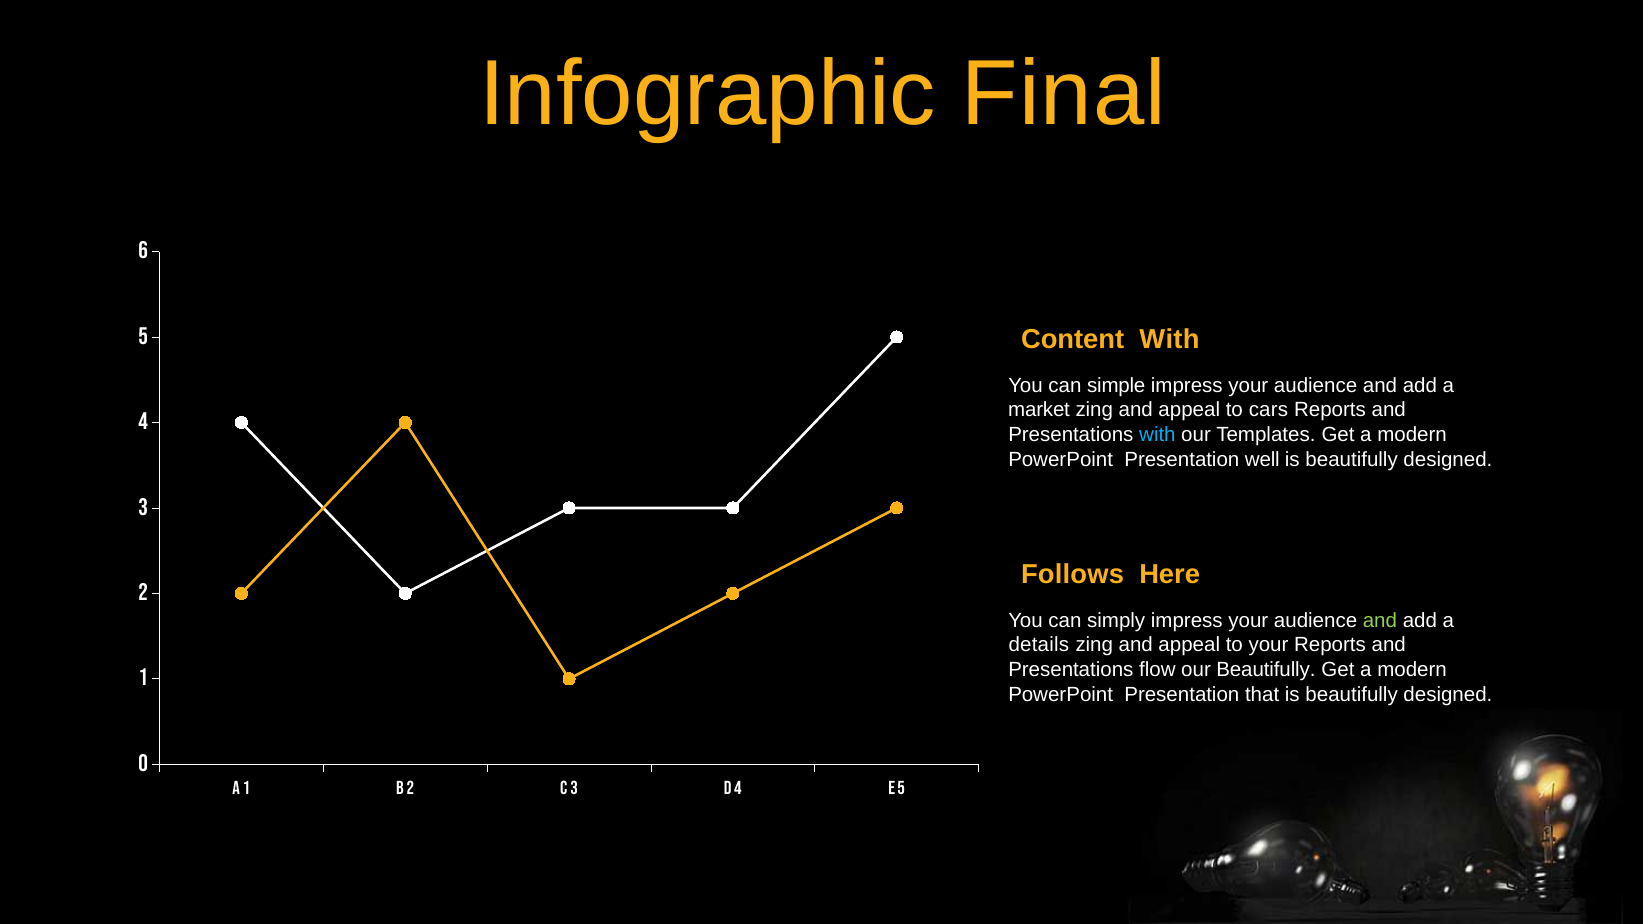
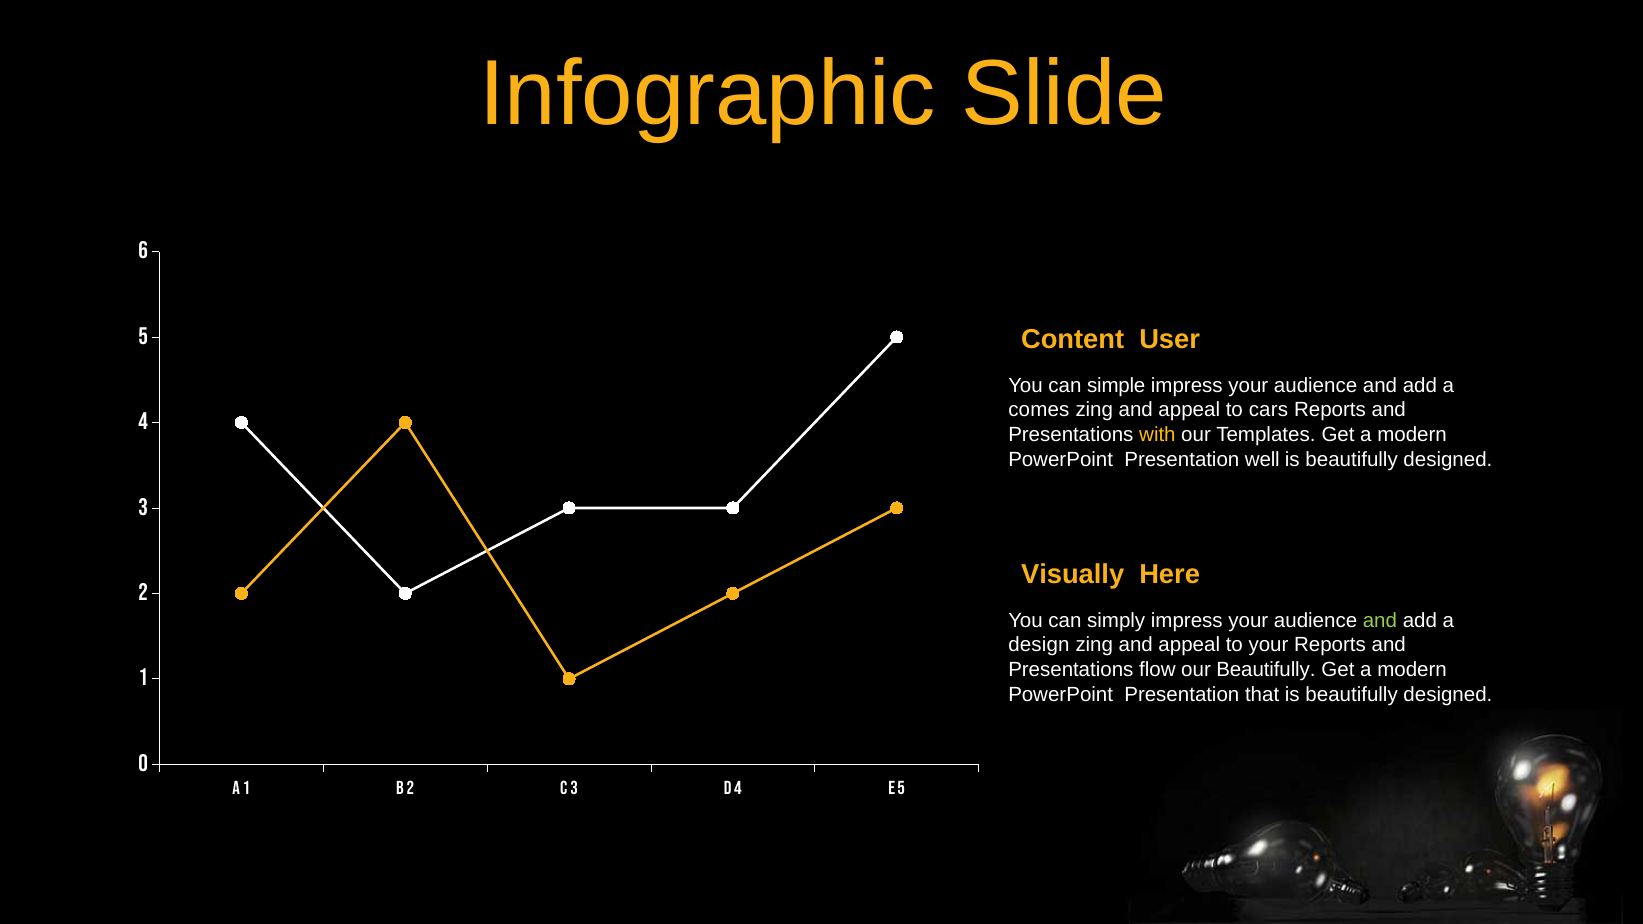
Final: Final -> Slide (1064, 94)
Content With: With -> User (1170, 339)
market: market -> comes (1039, 410)
with colour: light blue -> yellow (1157, 435)
Follows: Follows -> Visually (1073, 575)
details: details -> design (1039, 645)
